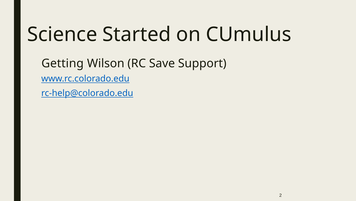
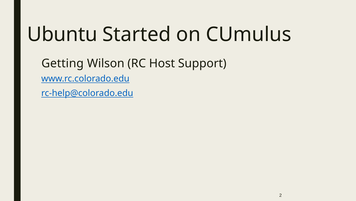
Science: Science -> Ubuntu (62, 34)
Save: Save -> Host (162, 63)
